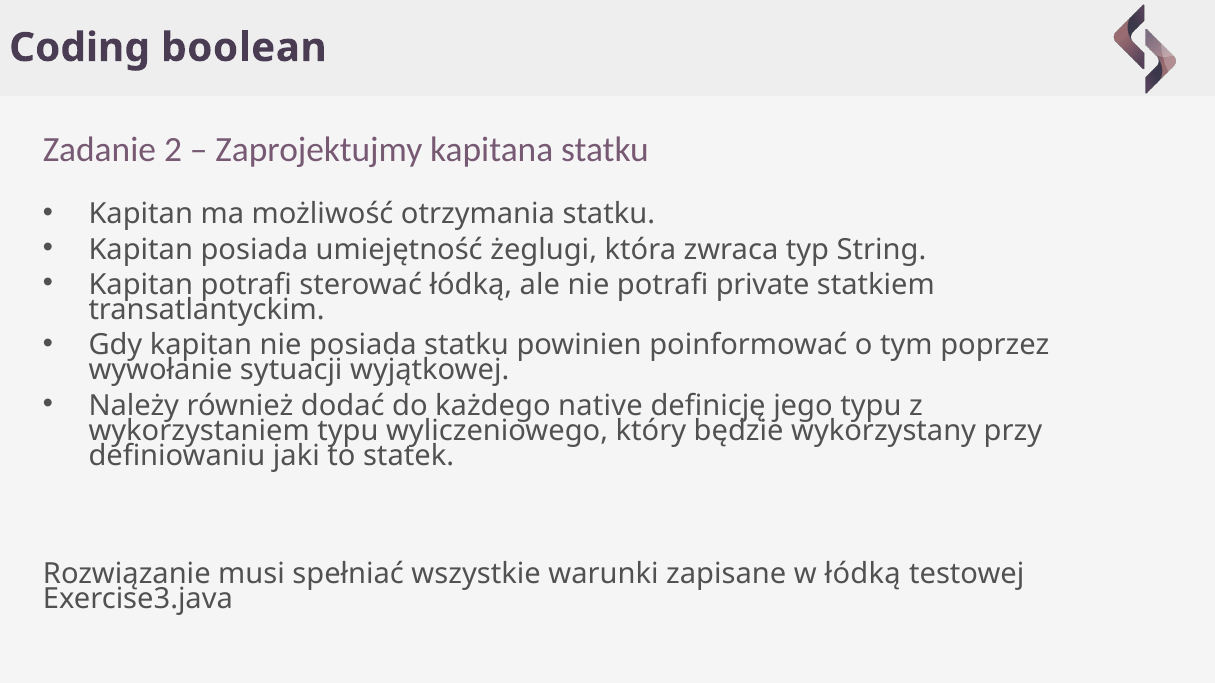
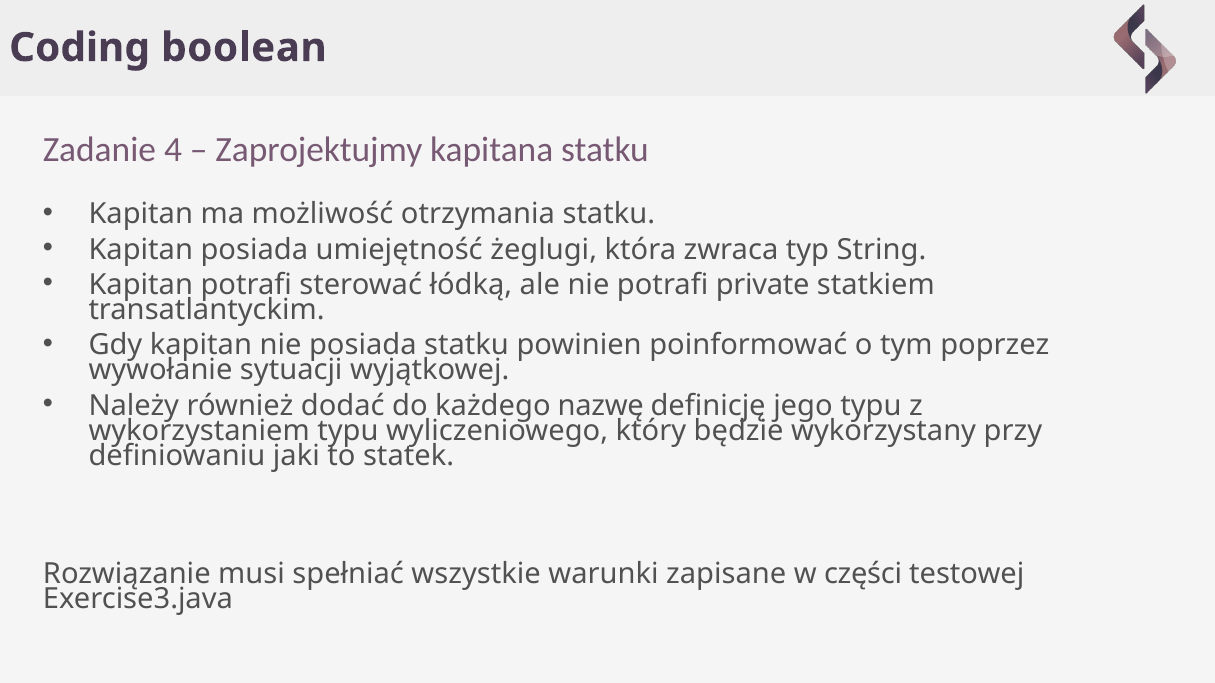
2: 2 -> 4 (173, 150)
native: native -> nazwę (601, 406)
w łódką: łódką -> części (863, 574)
